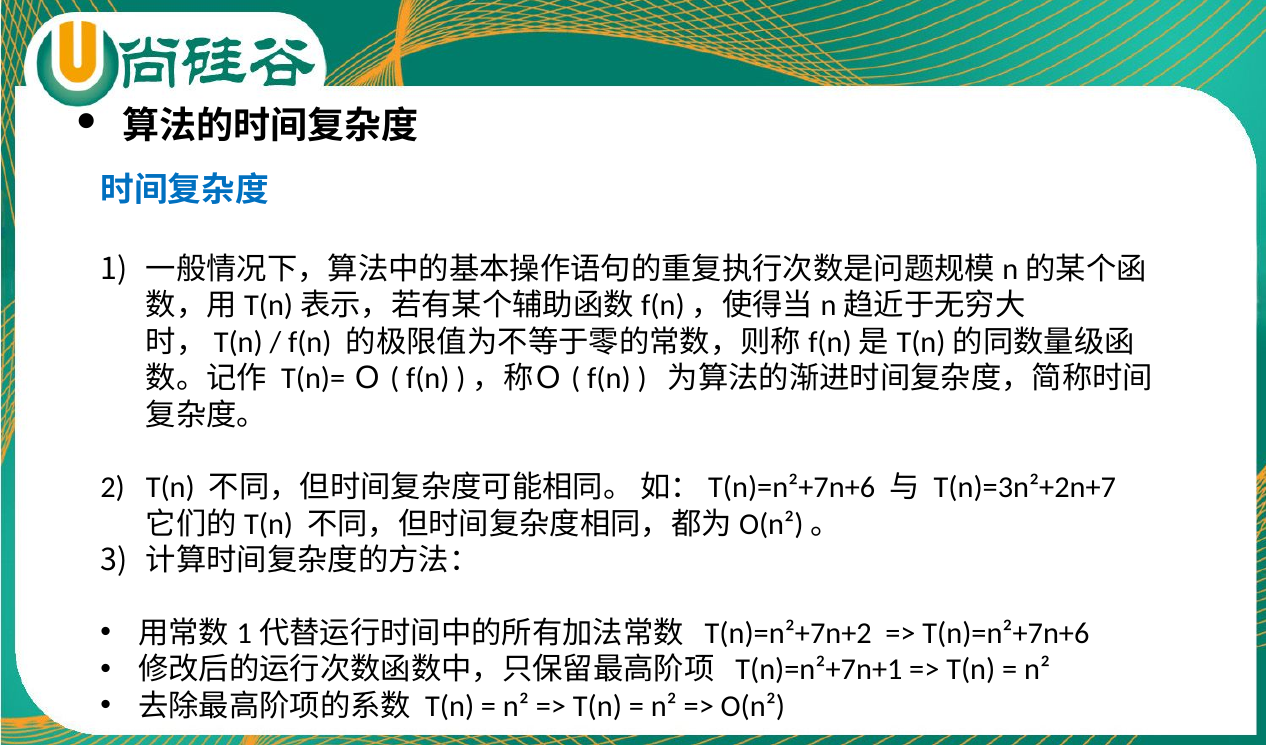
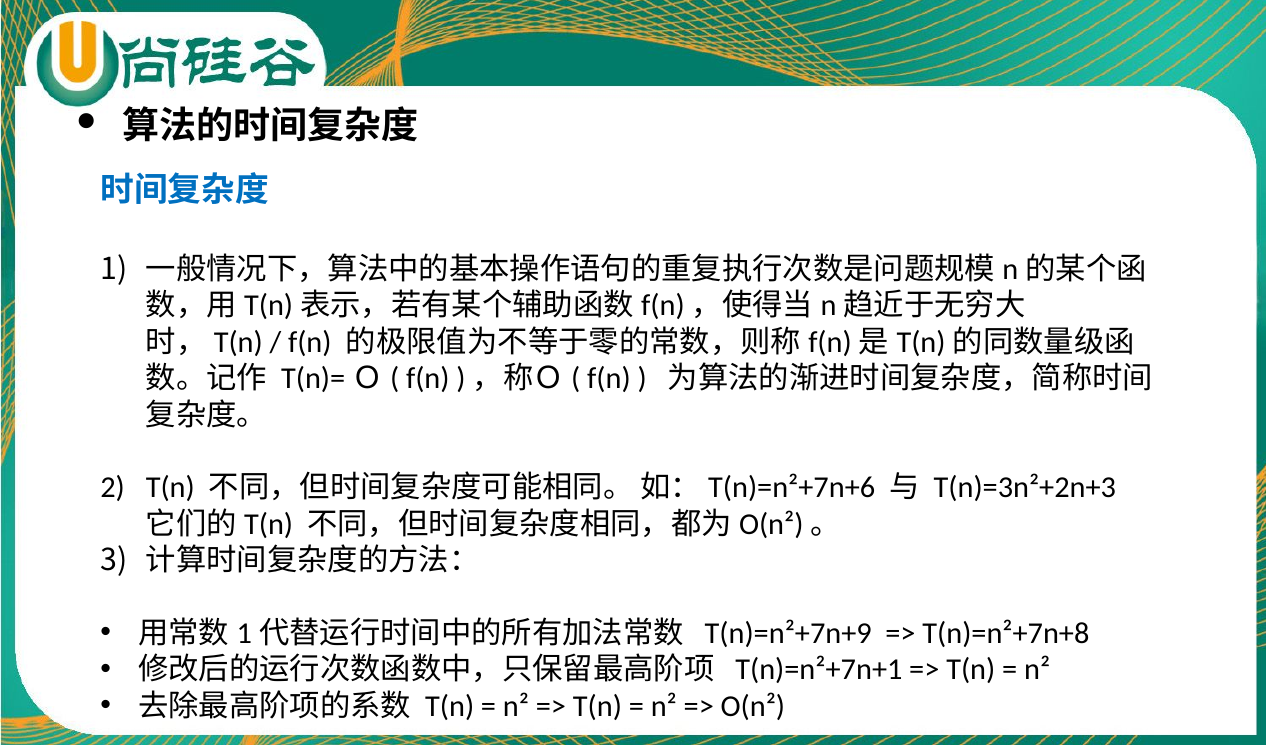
T(n)=3n²+2n+7: T(n)=3n²+2n+7 -> T(n)=3n²+2n+3 (1025, 488)
T(n)=n²+7n+2: T(n)=n²+7n+2 -> T(n)=n²+7n+9 (788, 634)
T(n)=n²+7n+6: T(n)=n²+7n+6 -> T(n)=n²+7n+8 (1006, 634)
